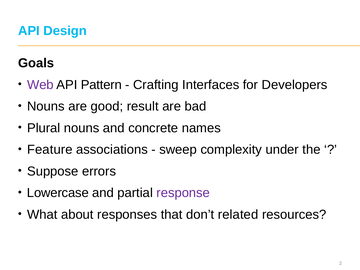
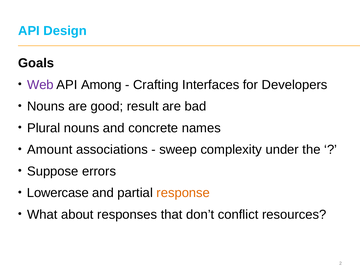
Pattern: Pattern -> Among (101, 85)
Feature: Feature -> Amount (50, 150)
response colour: purple -> orange (183, 193)
related: related -> conflict (238, 215)
